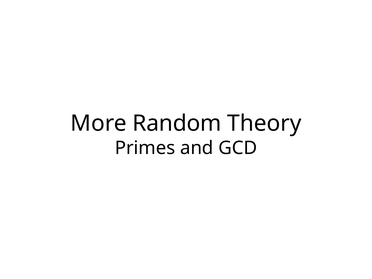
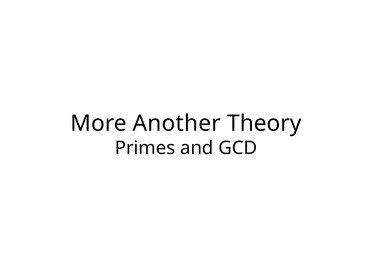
Random: Random -> Another (177, 123)
